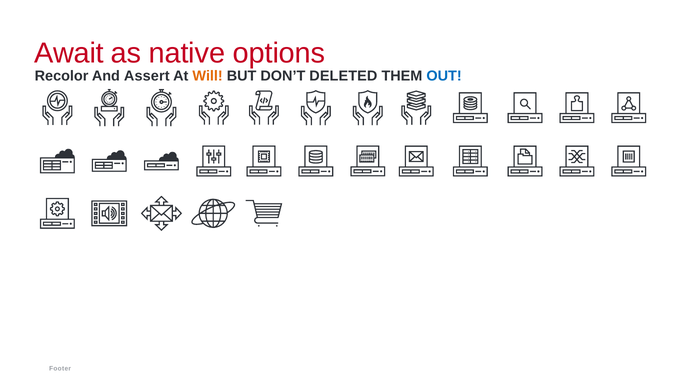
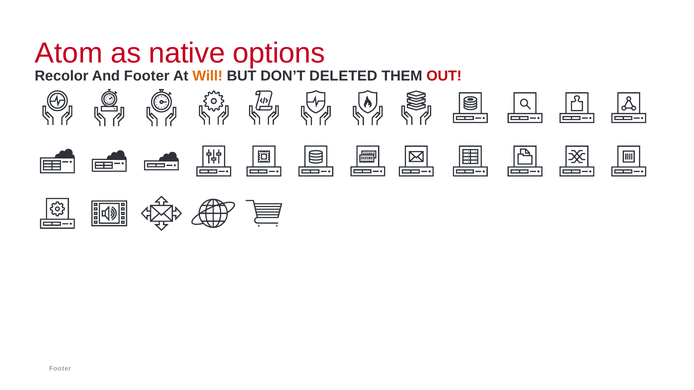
Await: Await -> Atom (69, 53)
And Assert: Assert -> Footer (147, 76)
OUT colour: blue -> red (444, 76)
